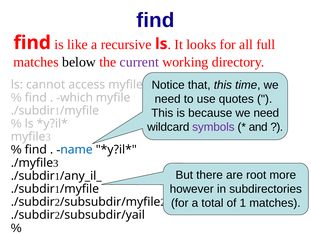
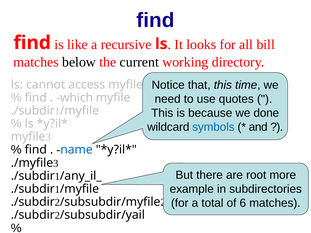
full: full -> bill (266, 45)
current colour: purple -> black (139, 62)
because we need: need -> done (266, 113)
symbols colour: purple -> blue (213, 127)
however: however -> example (192, 189)
1: 1 -> 6 (243, 203)
